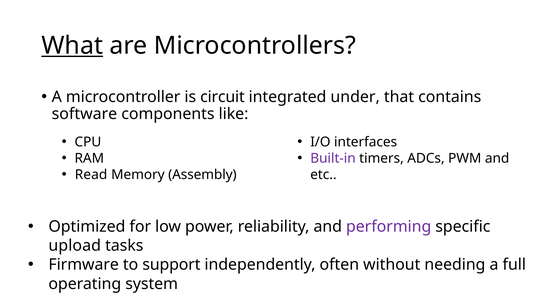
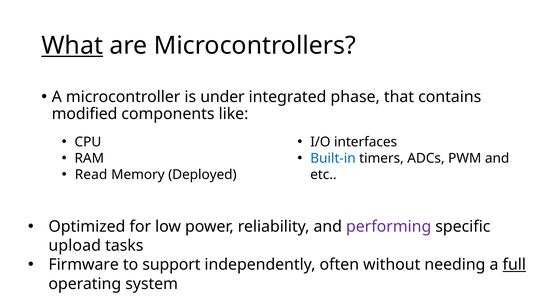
circuit: circuit -> under (222, 97)
under: under -> phase (355, 97)
software: software -> modified (85, 114)
Built-in colour: purple -> blue (333, 158)
Assembly: Assembly -> Deployed (202, 175)
full underline: none -> present (514, 265)
